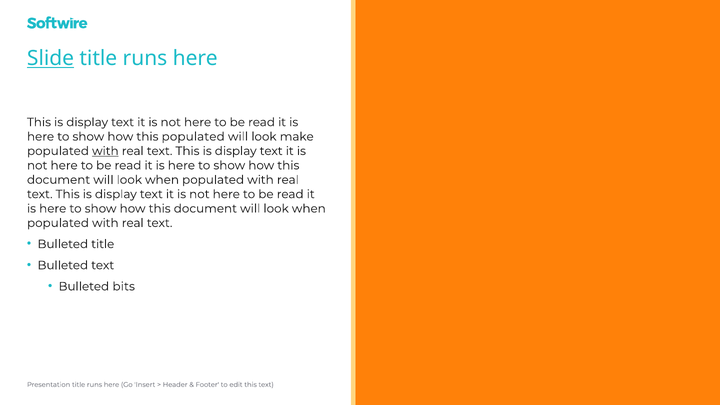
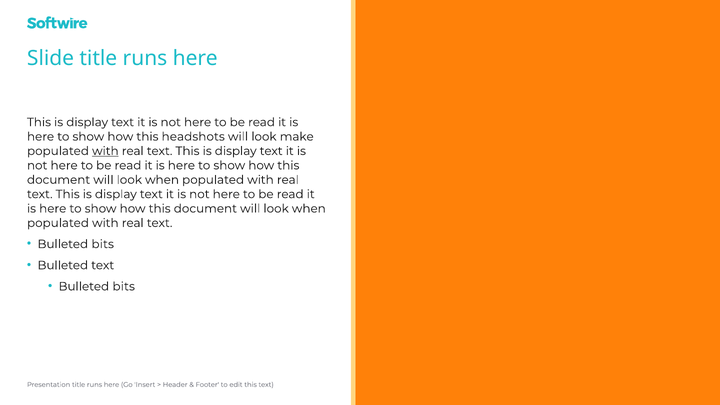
Slide underline: present -> none (51, 59)
this populated: populated -> headshots (193, 137)
title: title -> bits (103, 244)
